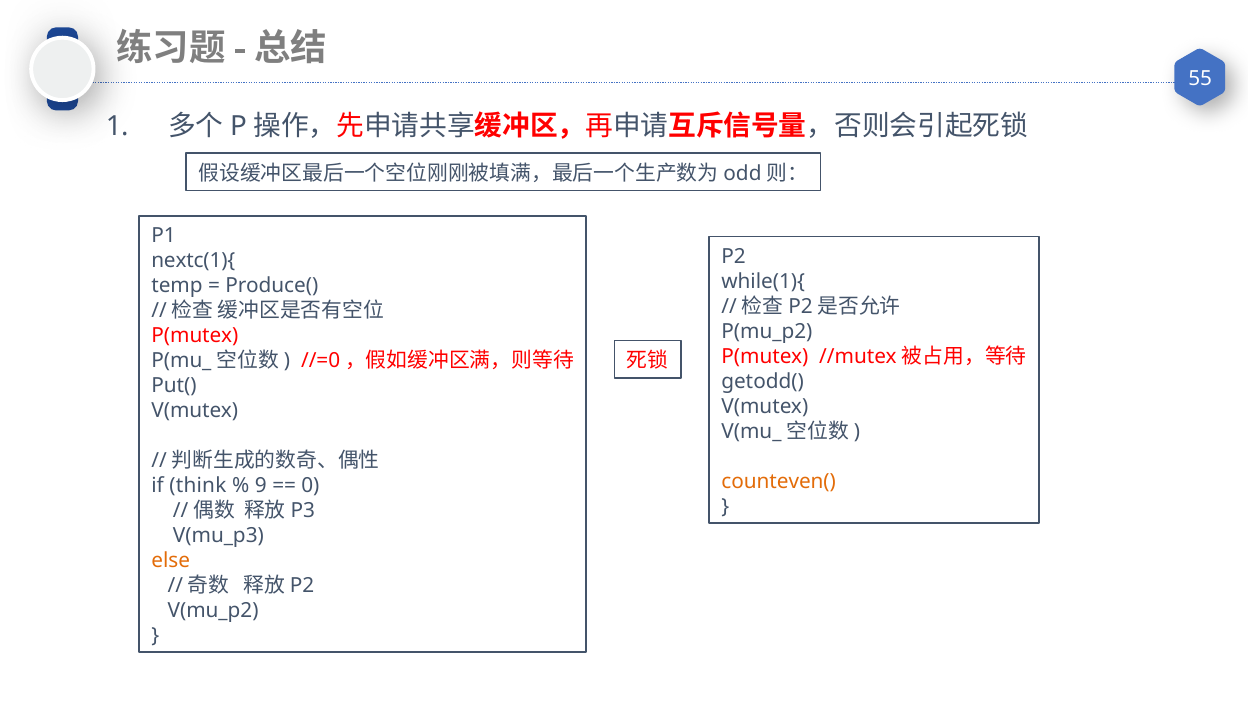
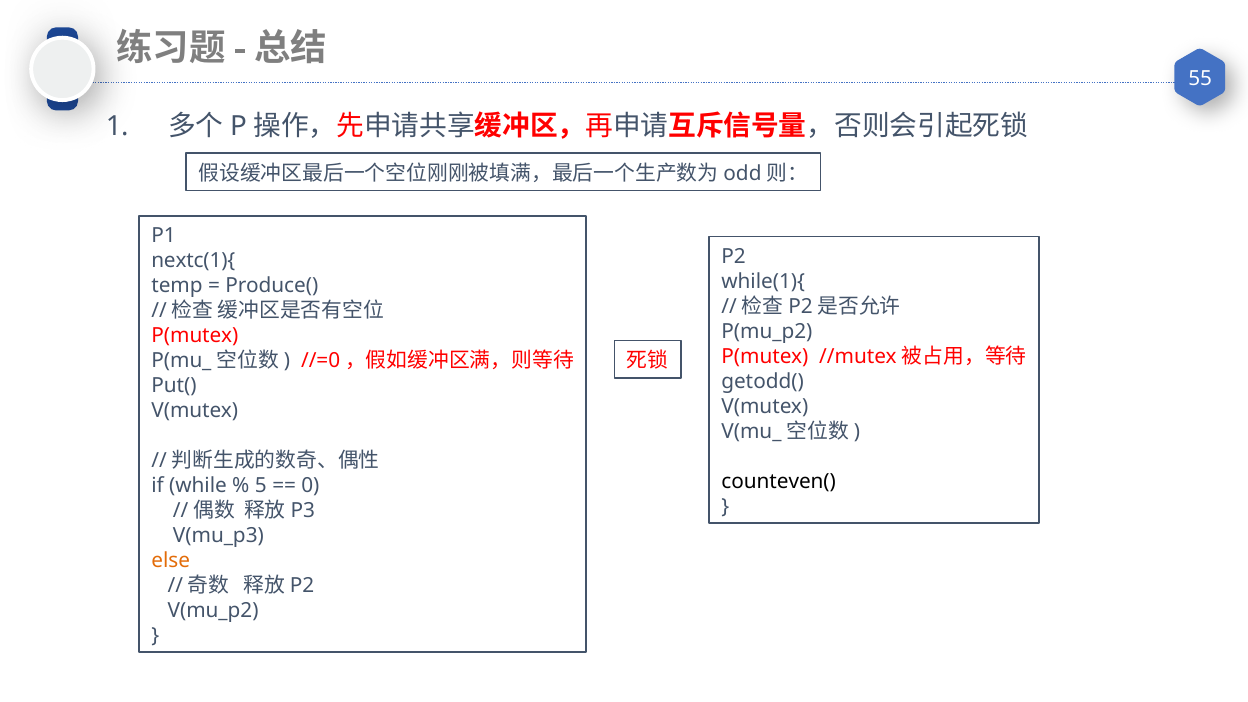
counteven( colour: orange -> black (779, 481)
think: think -> while (198, 485)
9: 9 -> 5 (261, 485)
